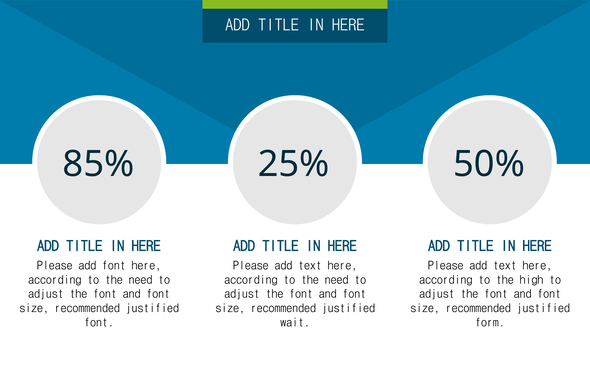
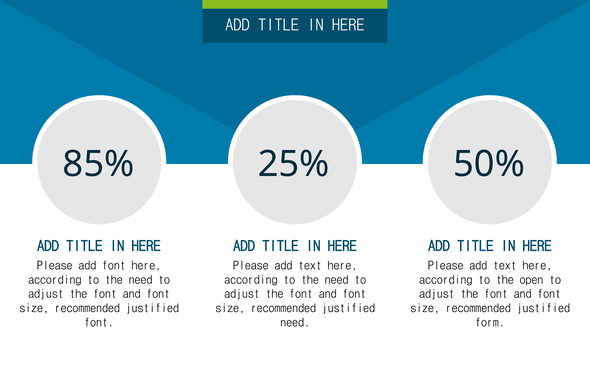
high: high -> open (531, 280)
wait: wait -> need (295, 322)
